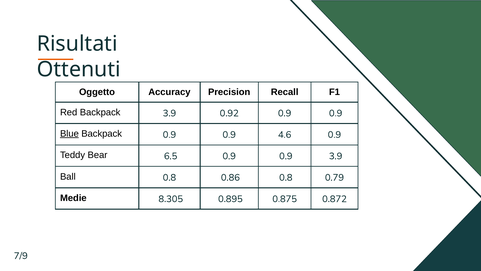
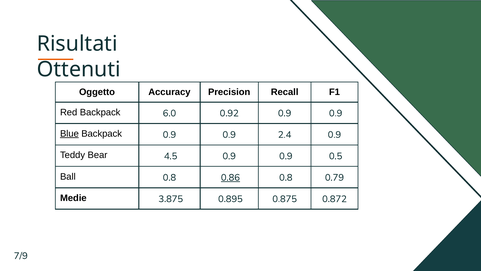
Backpack 3.9: 3.9 -> 6.0 (169, 113)
4.6: 4.6 -> 2.4 (285, 134)
6.5: 6.5 -> 4.5 (171, 156)
0.9 3.9: 3.9 -> 0.5 (336, 156)
0.86 underline: none -> present (230, 177)
8.305: 8.305 -> 3.875 (171, 199)
